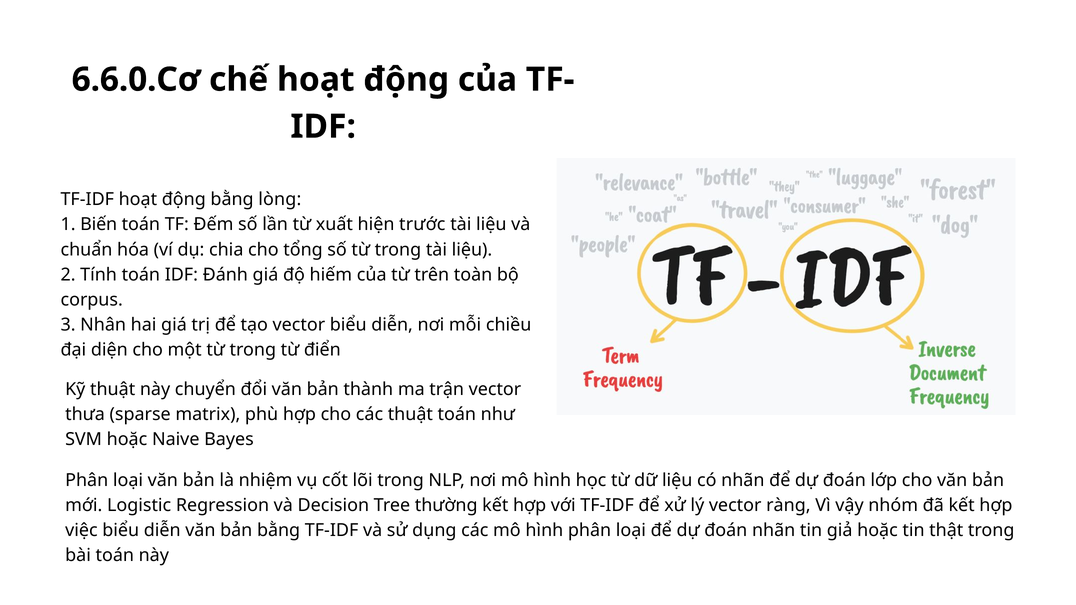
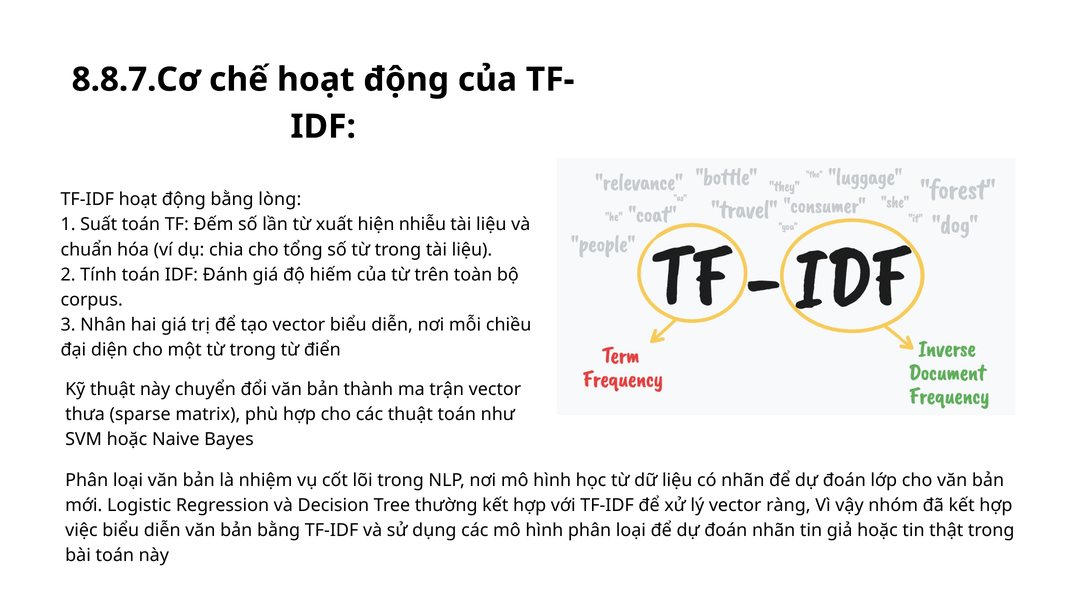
6.6.0.Cơ: 6.6.0.Cơ -> 8.8.7.Cơ (136, 80)
Biến: Biến -> Suất (99, 225)
trước: trước -> nhiễu (422, 225)
